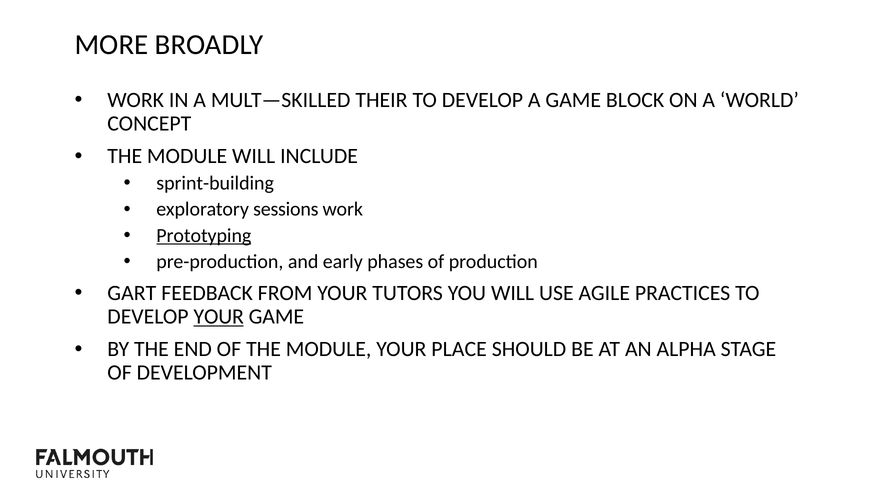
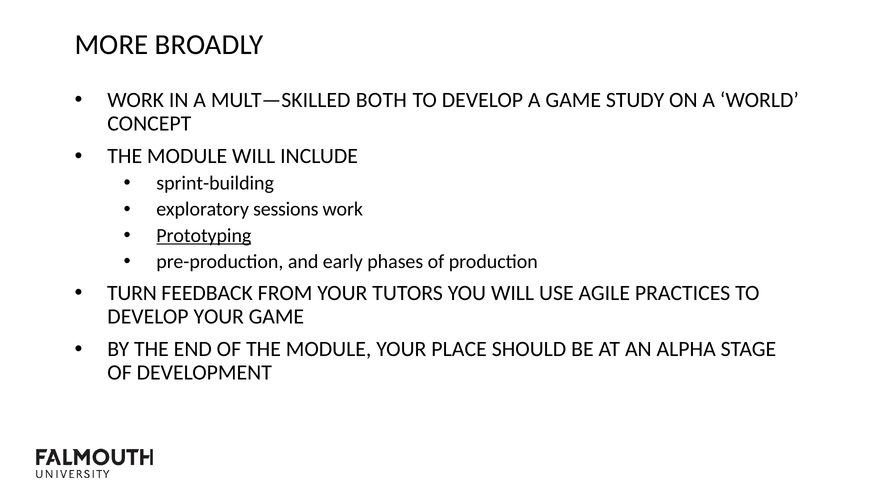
THEIR: THEIR -> BOTH (381, 100)
BLOCK: BLOCK -> STUDY (635, 100)
GART: GART -> TURN (132, 293)
YOUR underline: present -> none (219, 317)
